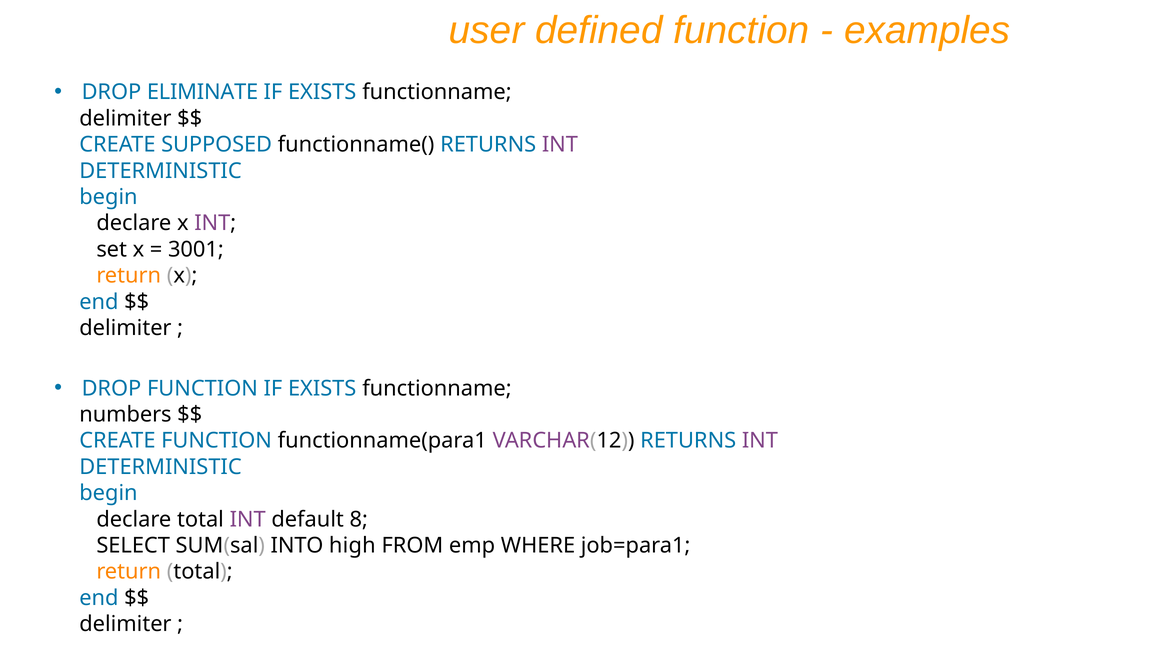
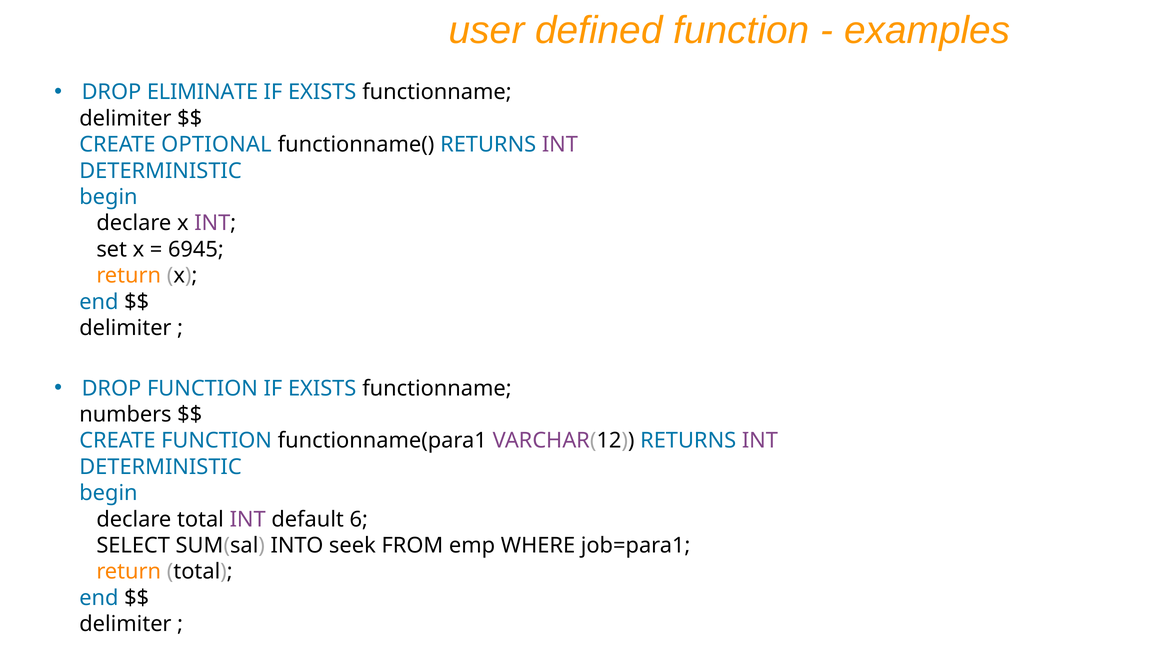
SUPPOSED: SUPPOSED -> OPTIONAL (216, 145)
3001: 3001 -> 6945 (196, 250)
8: 8 -> 6 (359, 520)
high: high -> seek (352, 546)
